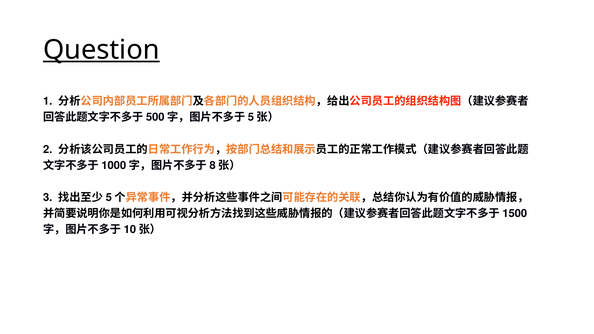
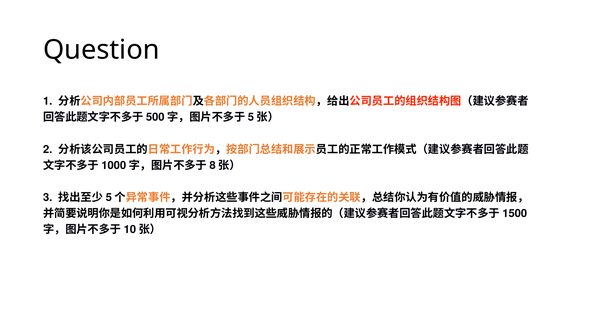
Question underline: present -> none (101, 50)
